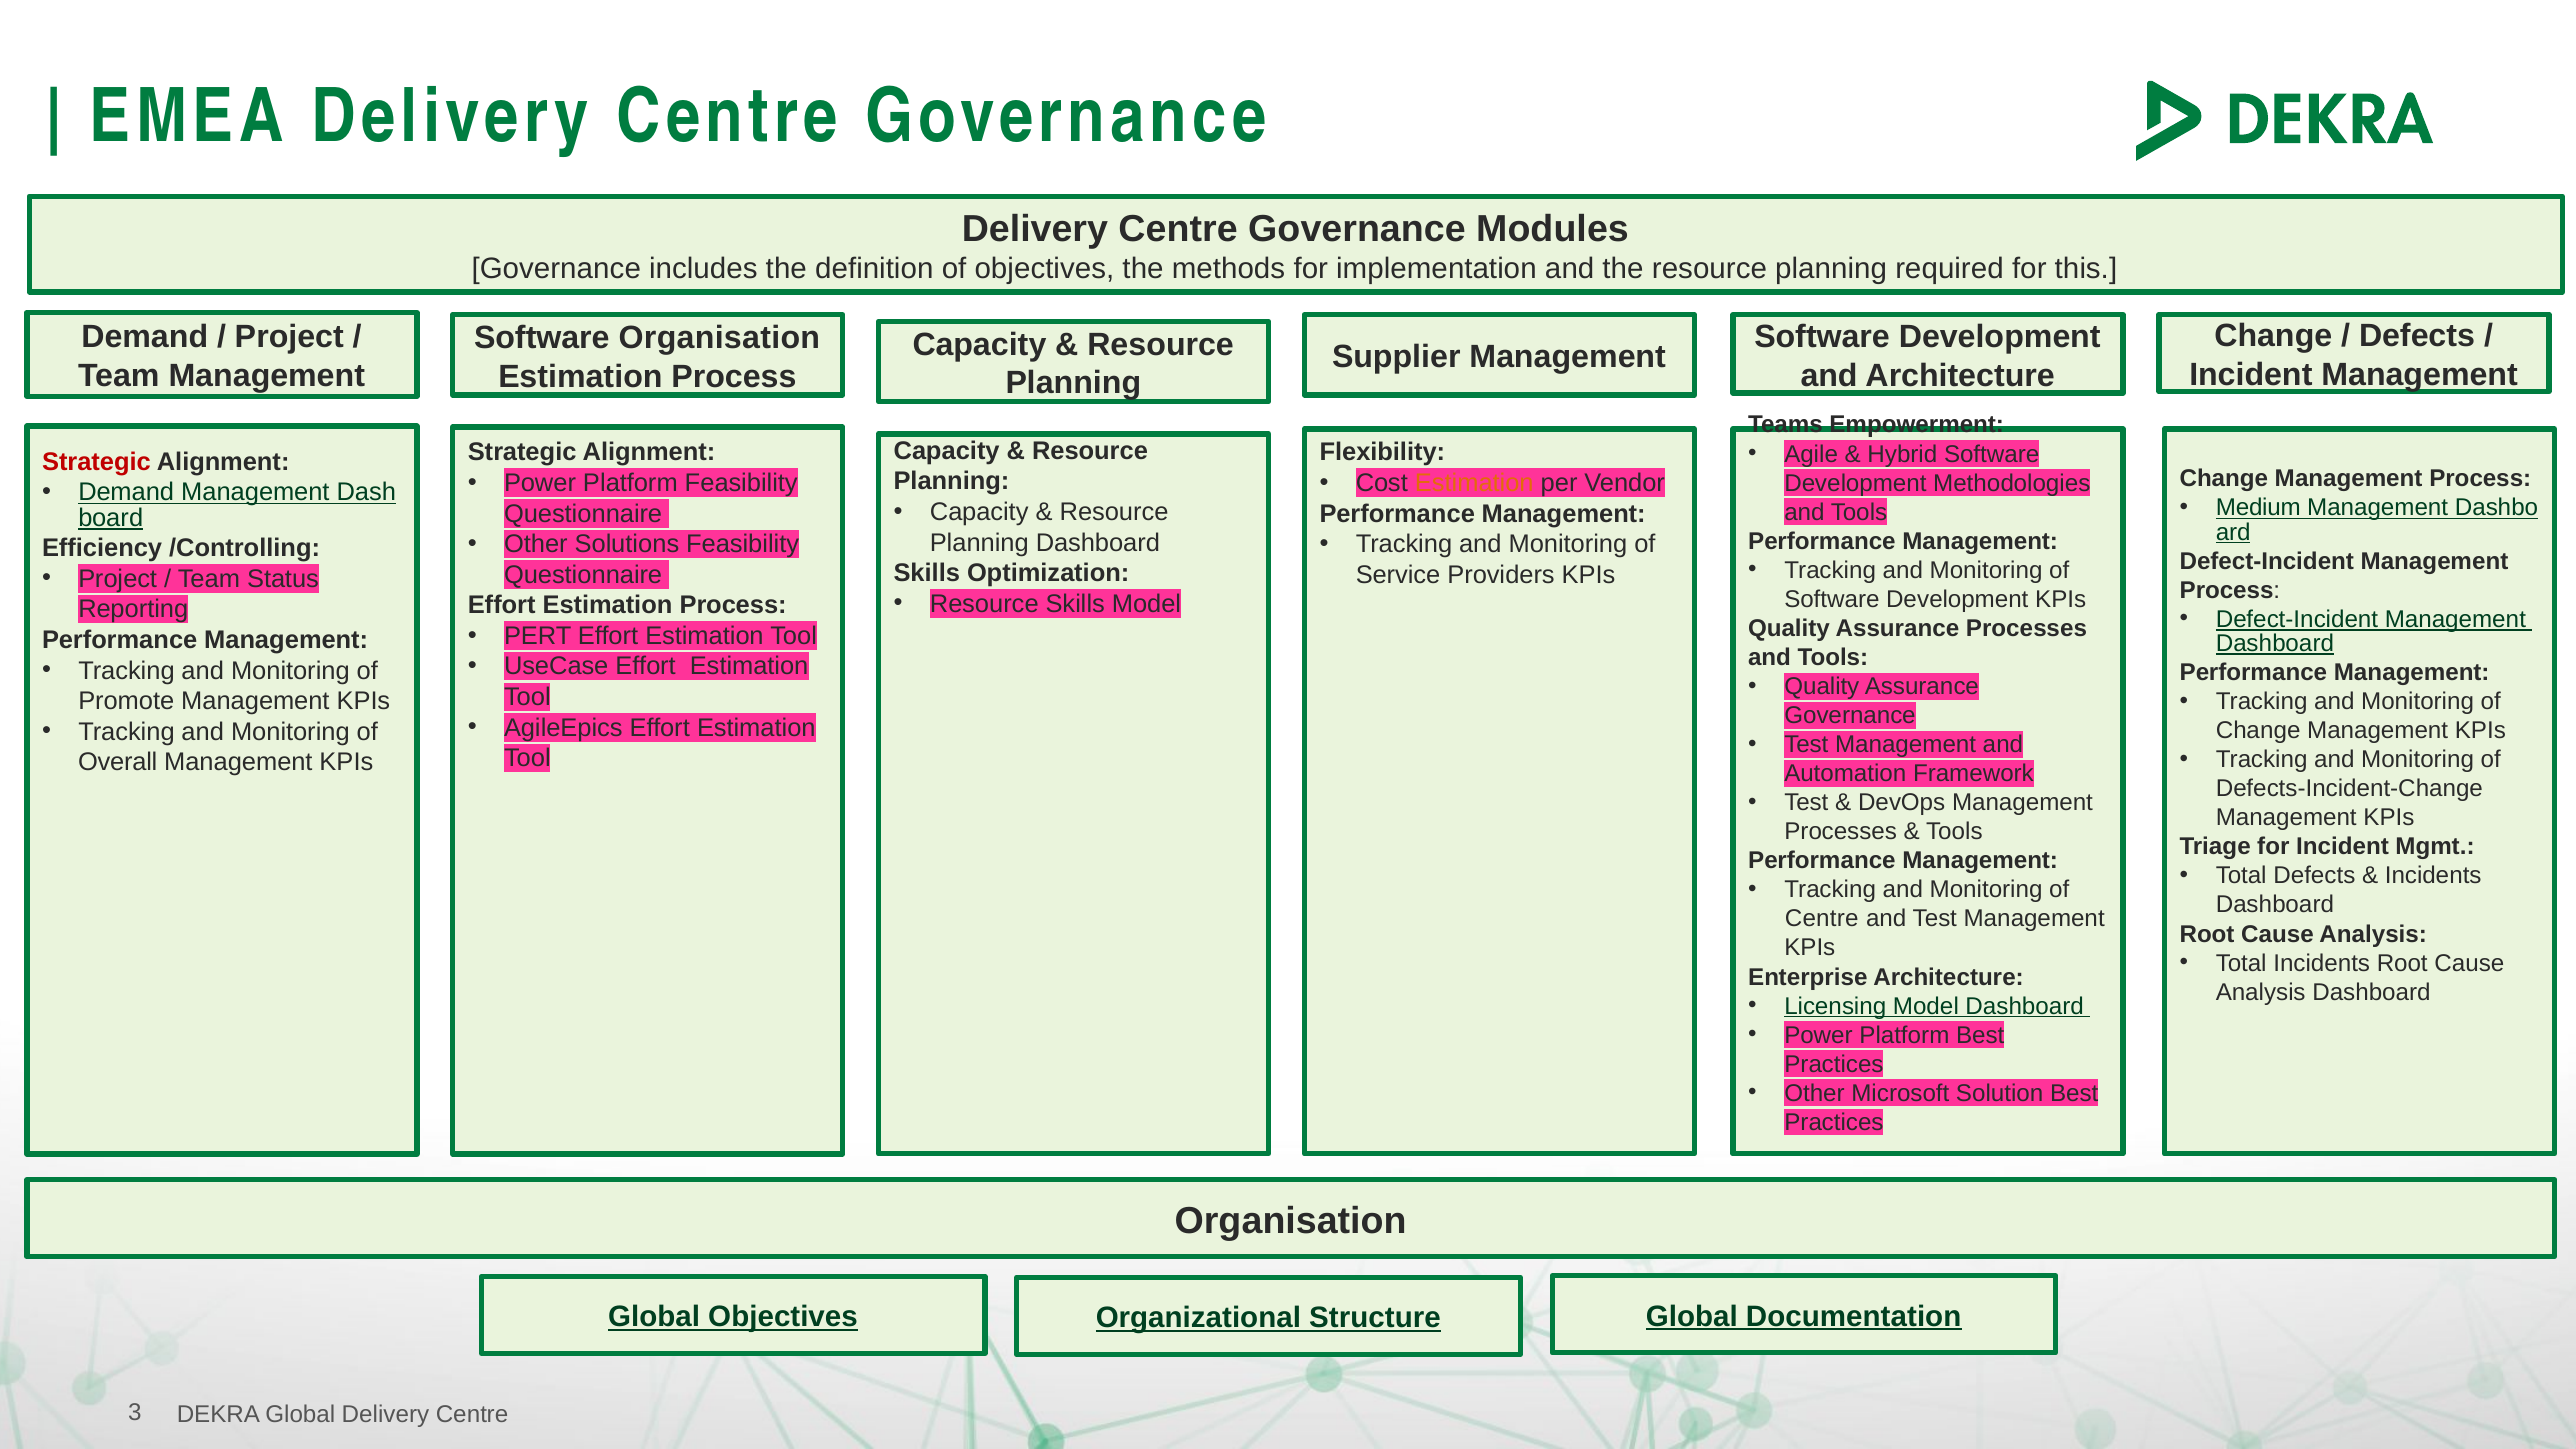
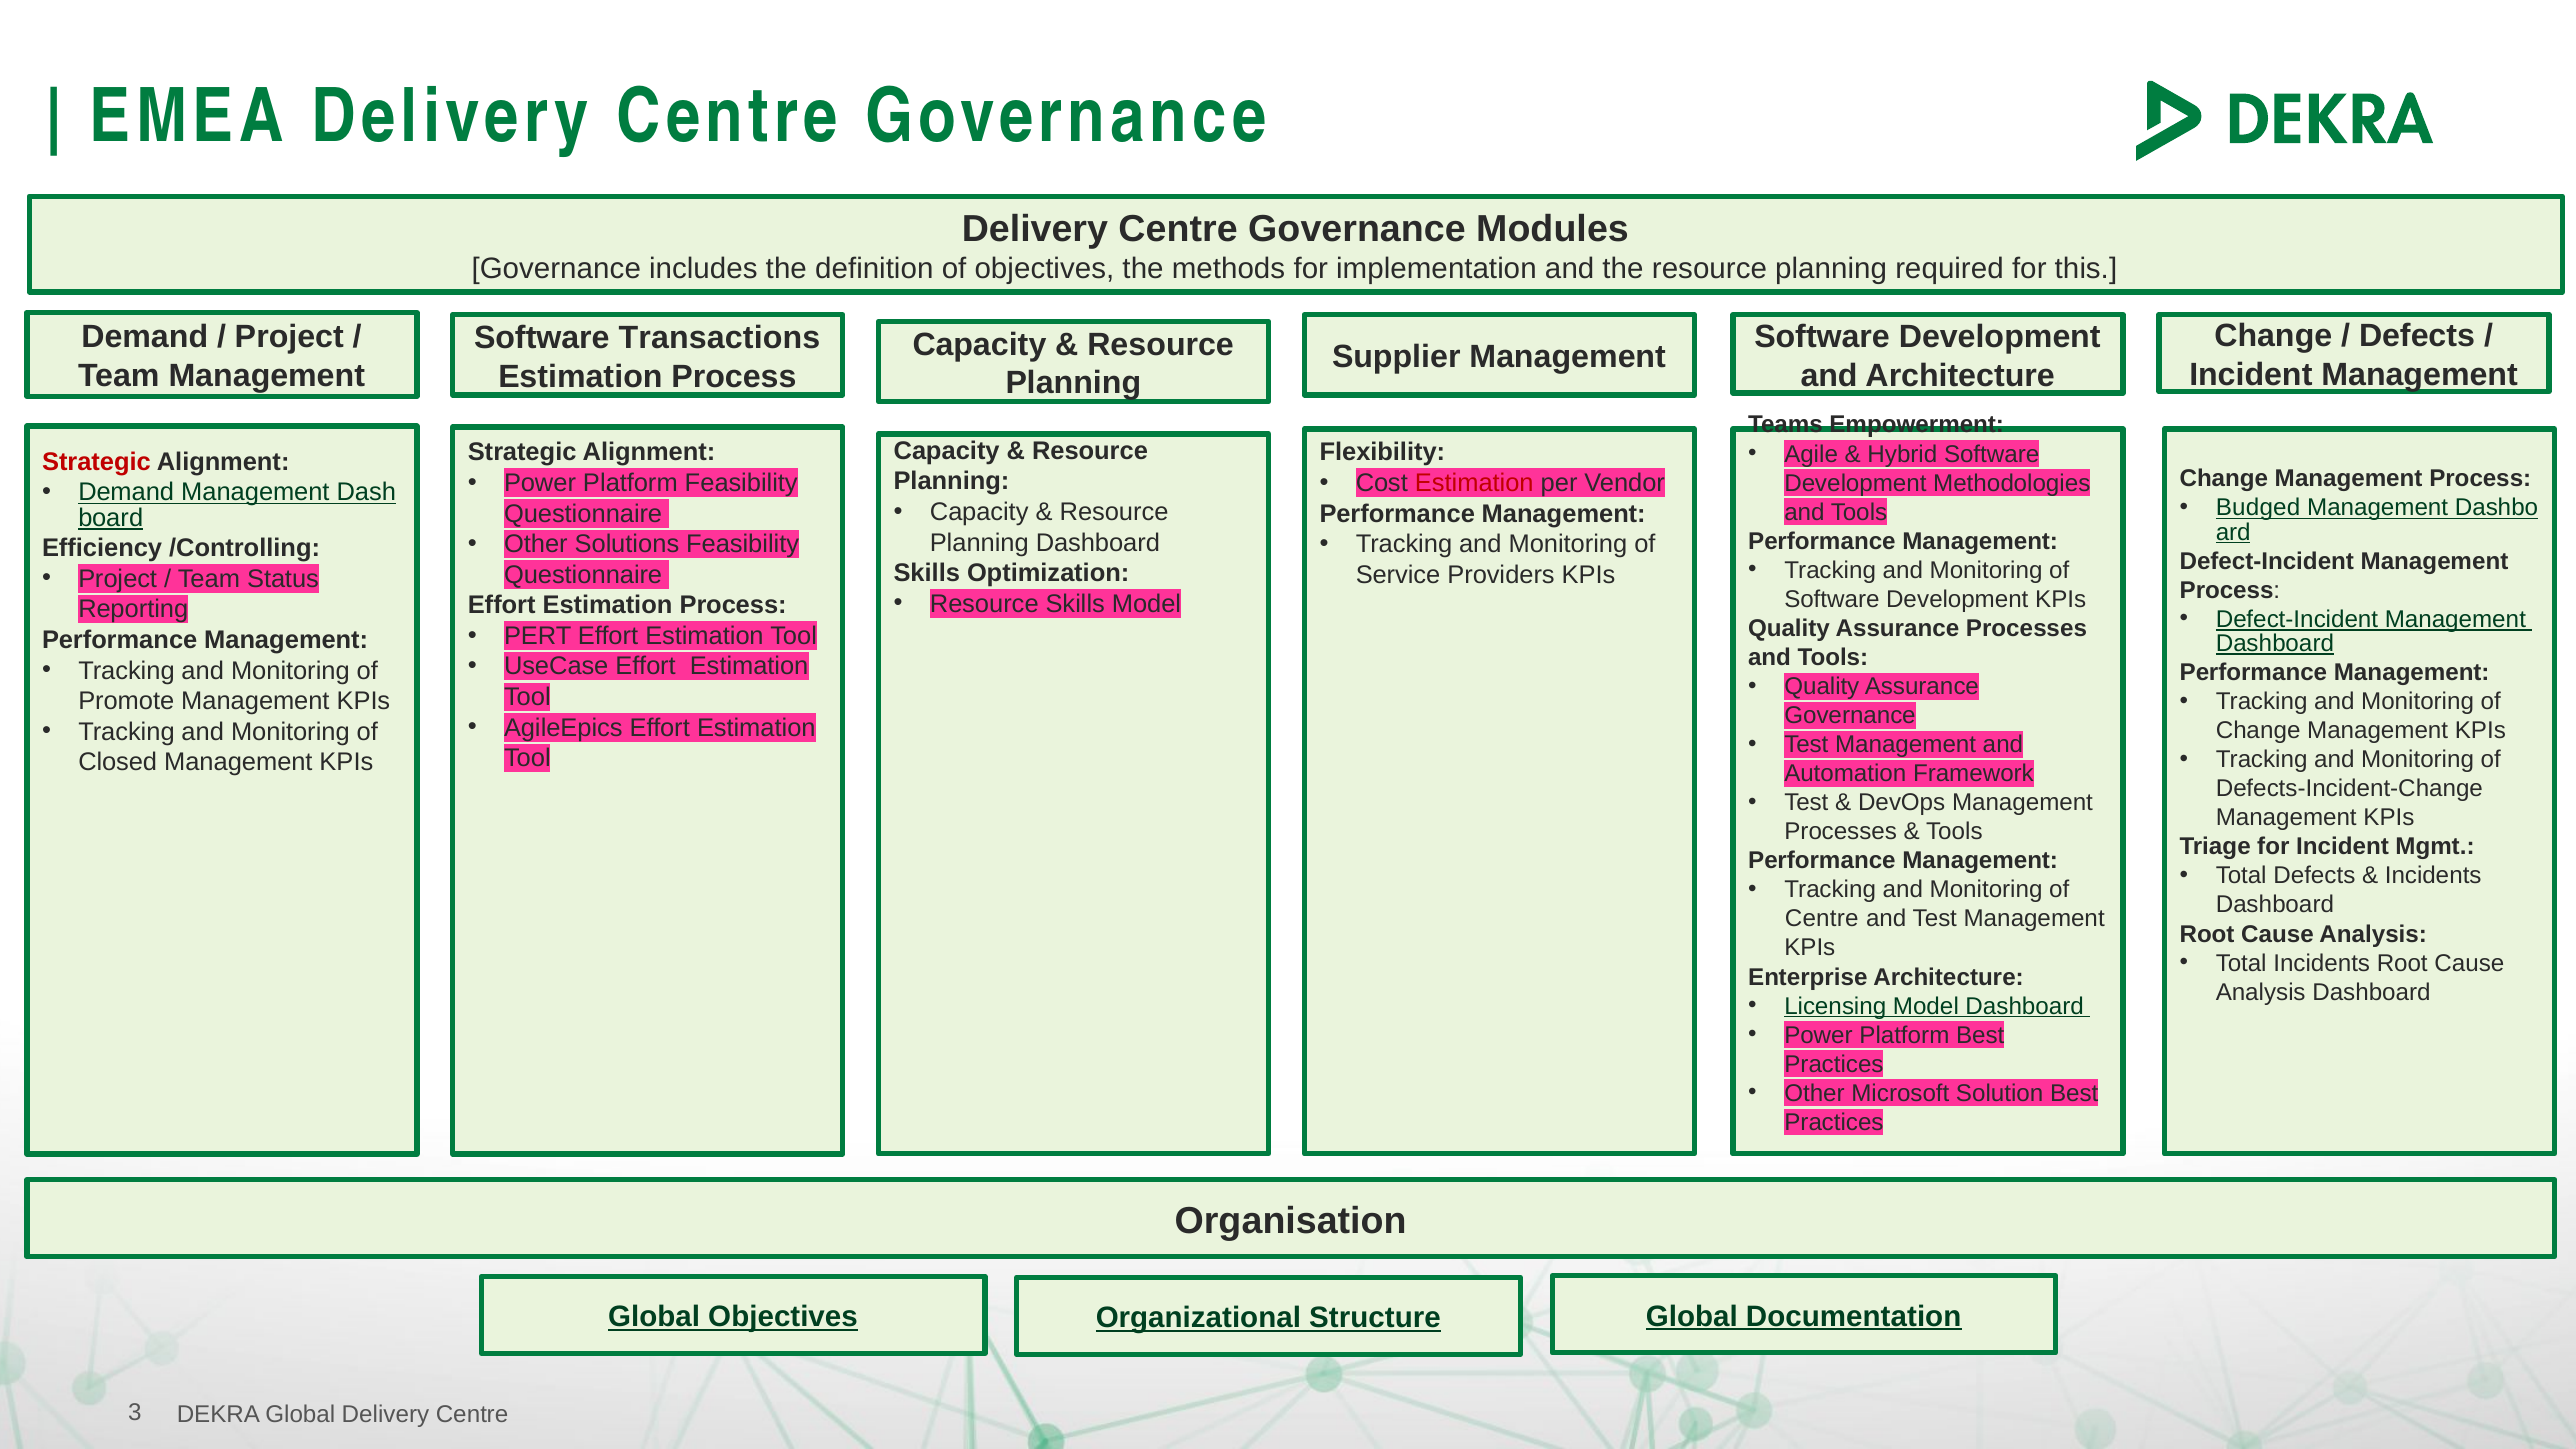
Software Organisation: Organisation -> Transactions (719, 338)
Estimation colour: orange -> red (1474, 483)
Medium: Medium -> Budged (2258, 508)
Overall: Overall -> Closed (118, 762)
